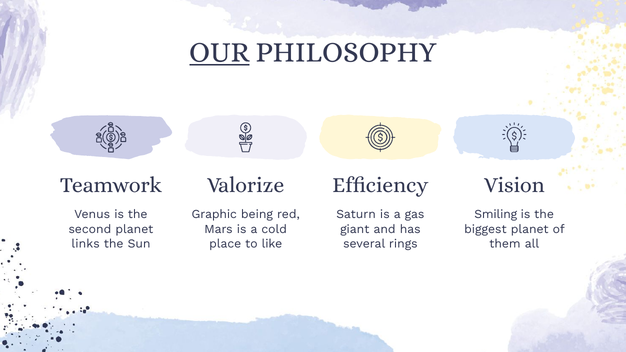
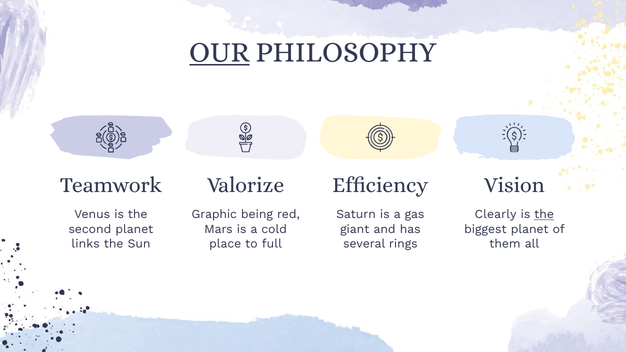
Smiling: Smiling -> Clearly (496, 214)
the underline: none -> present (544, 214)
like: like -> full (272, 244)
